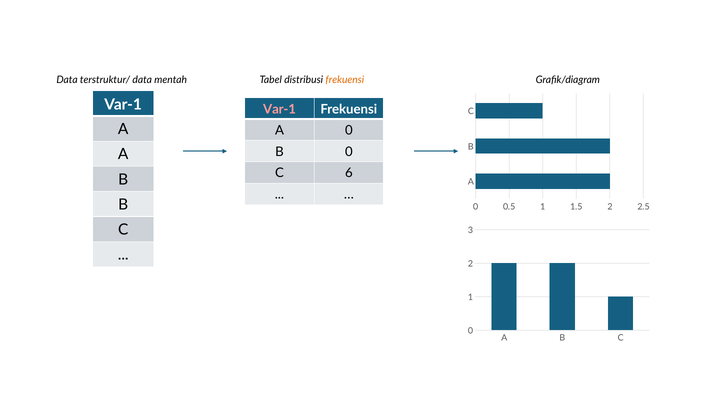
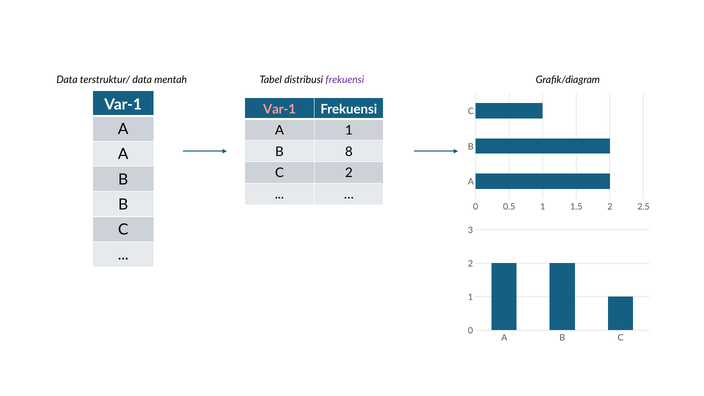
frekuensi colour: orange -> purple (345, 80)
A 0: 0 -> 1 (349, 130)
B 0: 0 -> 8 (349, 152)
C 6: 6 -> 2 (349, 173)
